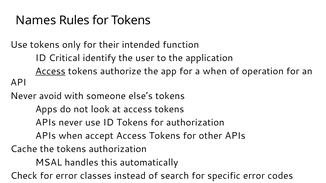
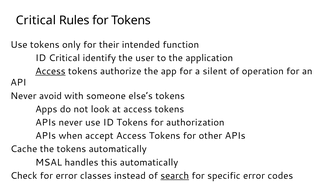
Names: Names -> Critical (36, 20)
a when: when -> silent (215, 71)
tokens authorization: authorization -> automatically (118, 149)
search underline: none -> present (175, 176)
